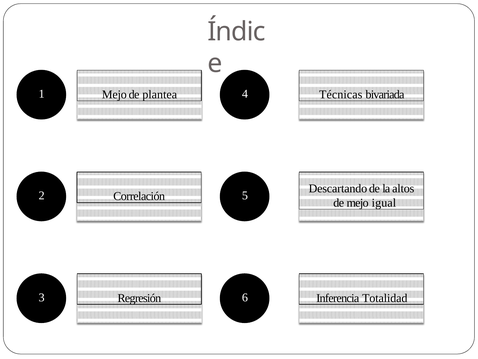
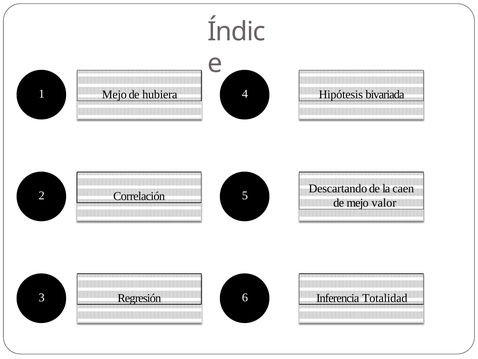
plantea: plantea -> hubiera (160, 94)
Técnicas: Técnicas -> Hipótesis (341, 94)
altos: altos -> caen (403, 188)
igual: igual -> valor (384, 203)
